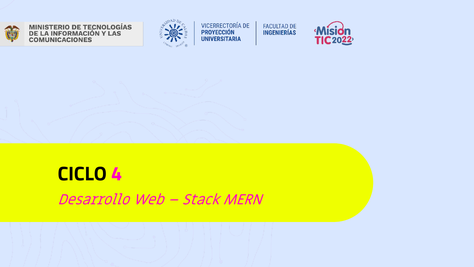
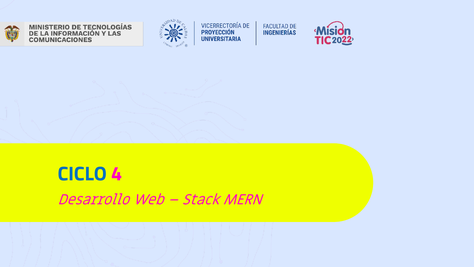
CICLO colour: black -> blue (82, 174)
